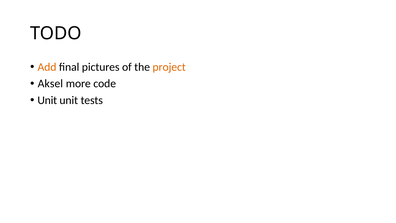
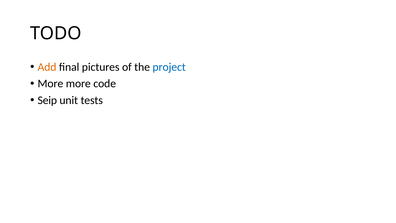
project colour: orange -> blue (169, 67)
Aksel: Aksel -> More (50, 84)
Unit: Unit -> Seip (47, 100)
